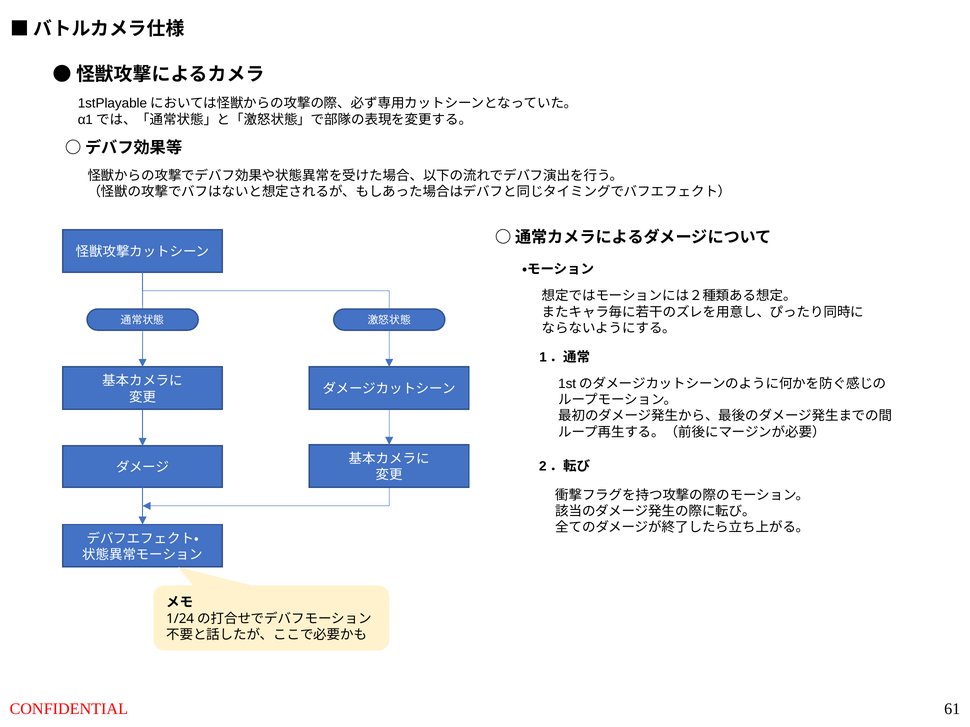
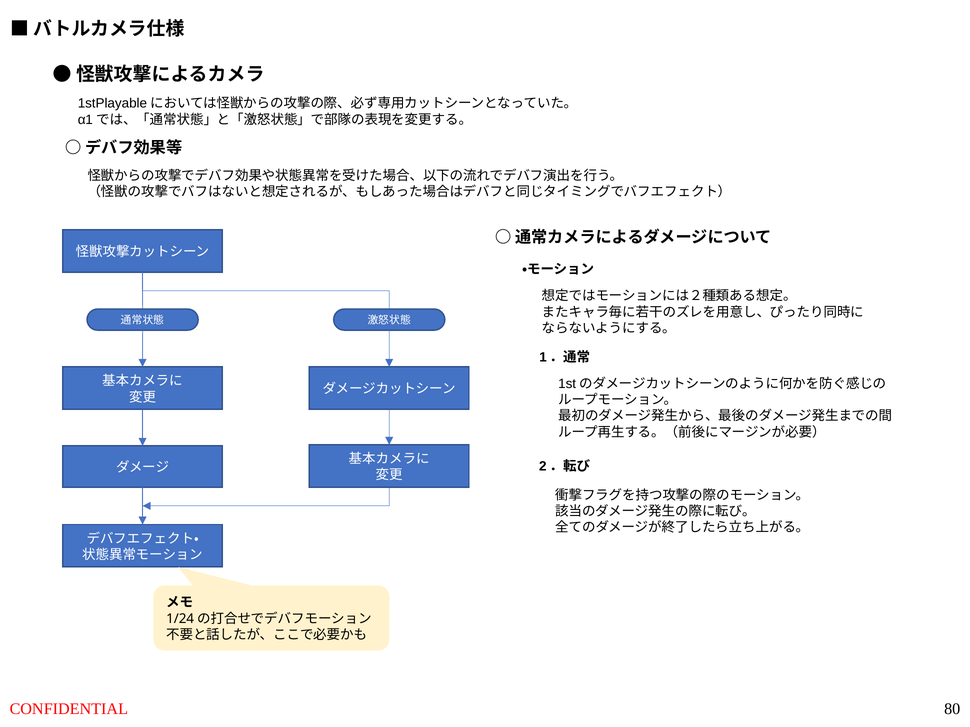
61: 61 -> 80 (952, 709)
